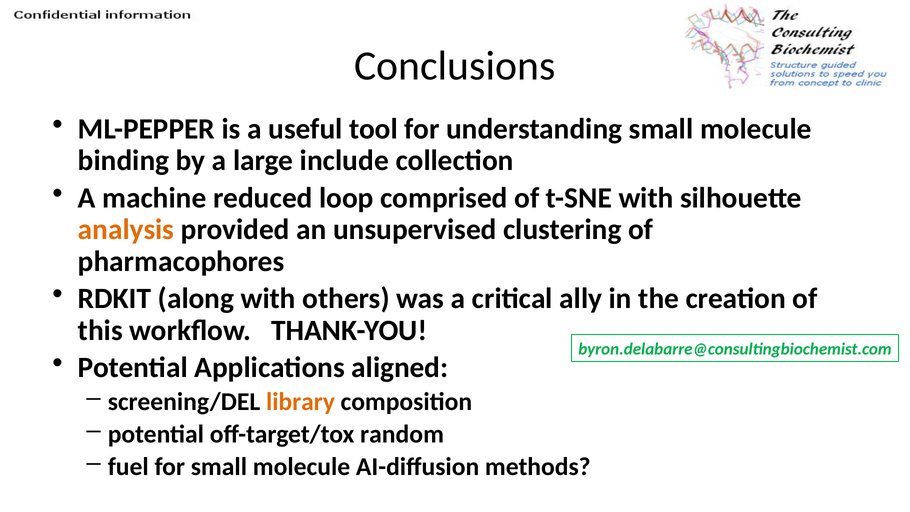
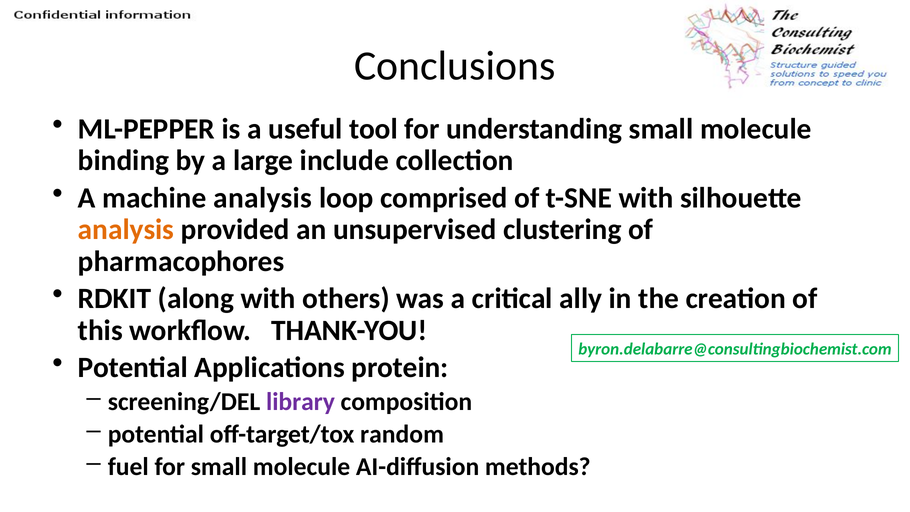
machine reduced: reduced -> analysis (263, 198)
aligned: aligned -> protein (400, 368)
library colour: orange -> purple (300, 402)
